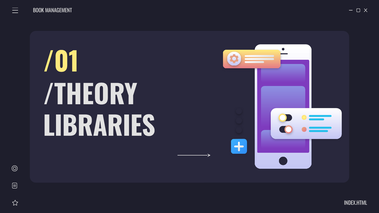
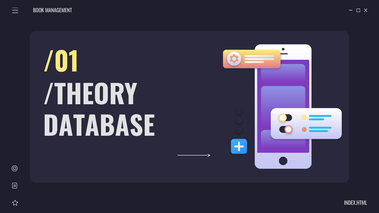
LIBRARIES: LIBRARIES -> DATABASE (99, 127)
